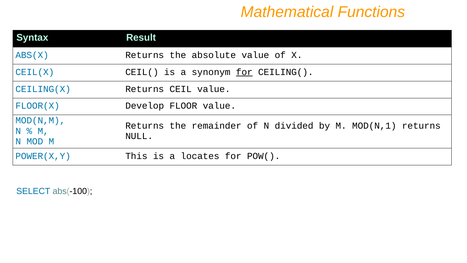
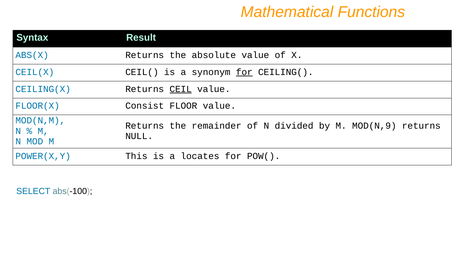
CEIL underline: none -> present (181, 89)
Develop: Develop -> Consist (145, 106)
MOD(N,1: MOD(N,1 -> MOD(N,9 (374, 126)
